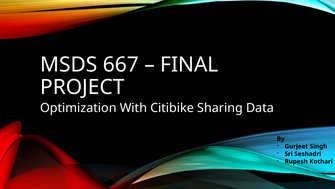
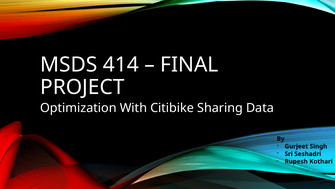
667: 667 -> 414 (121, 64)
